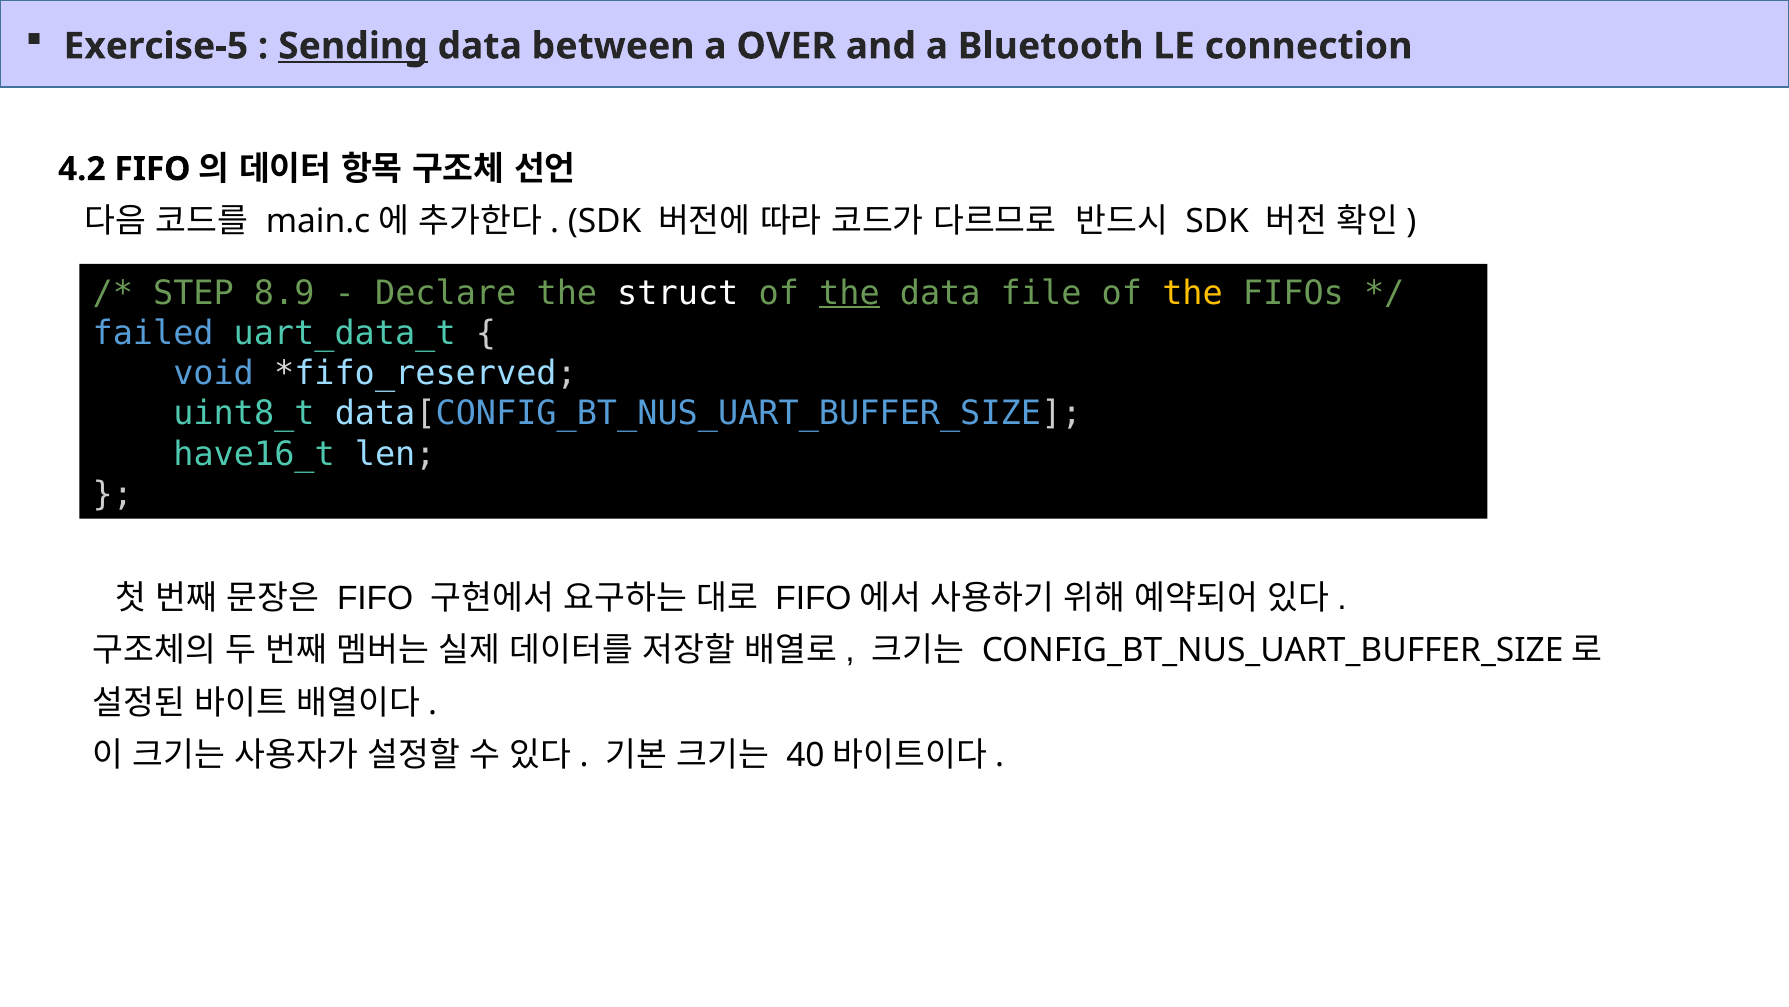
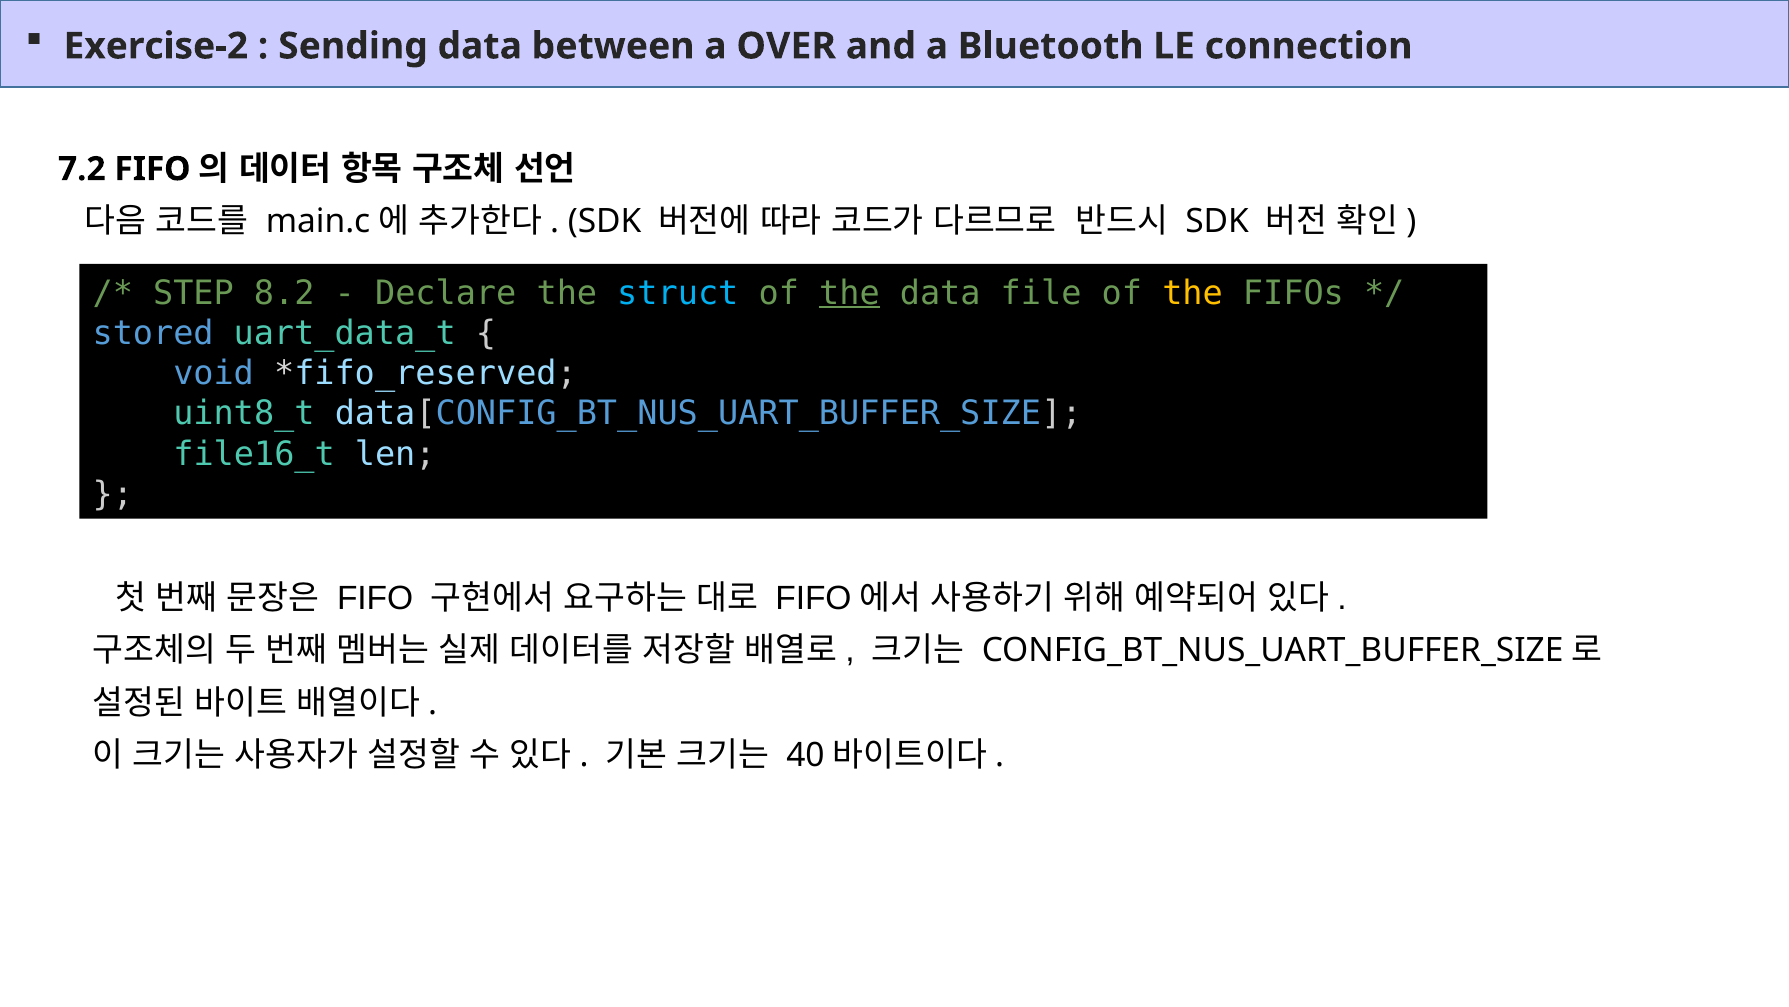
Exercise-5: Exercise-5 -> Exercise-2 (156, 46)
Sending underline: present -> none (353, 46)
4.2: 4.2 -> 7.2 (82, 169)
8.9: 8.9 -> 8.2 (284, 293)
struct colour: white -> light blue (678, 293)
failed: failed -> stored (153, 333)
have16_t: have16_t -> file16_t (254, 454)
